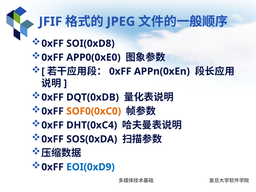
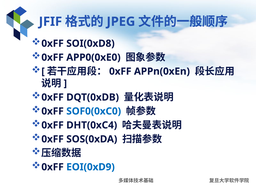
SOF0(0xC0 colour: orange -> blue (94, 111)
